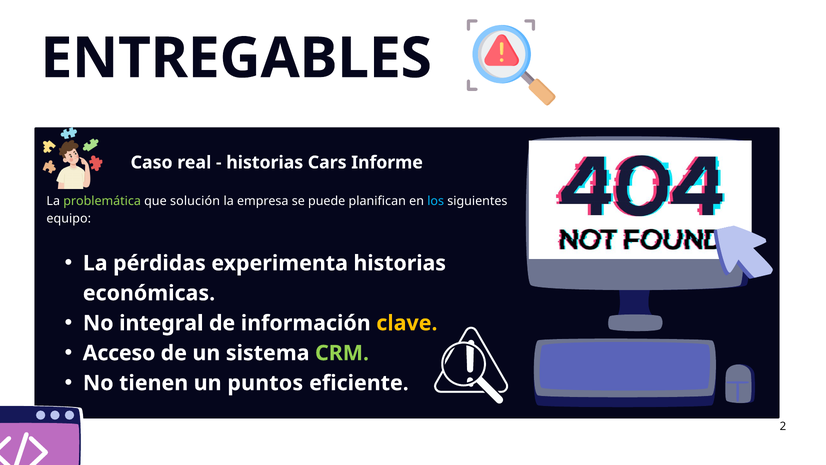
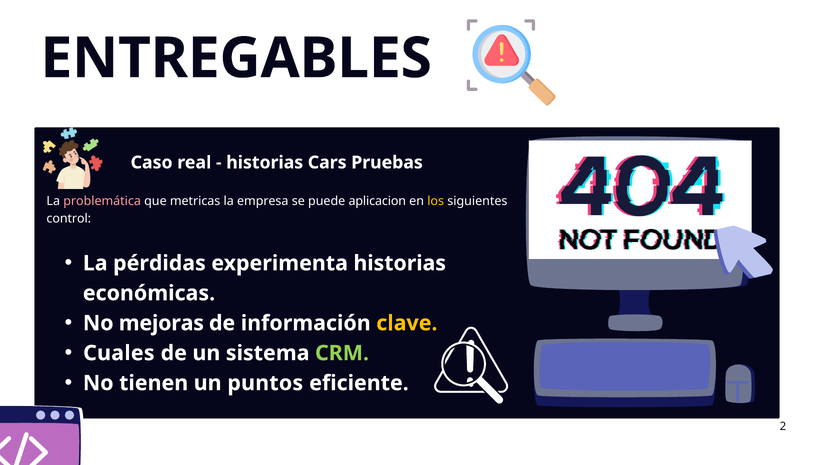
Informe: Informe -> Pruebas (387, 162)
problemática colour: light green -> pink (102, 201)
solución: solución -> metricas (195, 201)
planifican: planifican -> aplicacion (377, 201)
los colour: light blue -> yellow (436, 201)
equipo: equipo -> control (69, 219)
integral: integral -> mejoras (161, 323)
Acceso: Acceso -> Cuales (119, 353)
